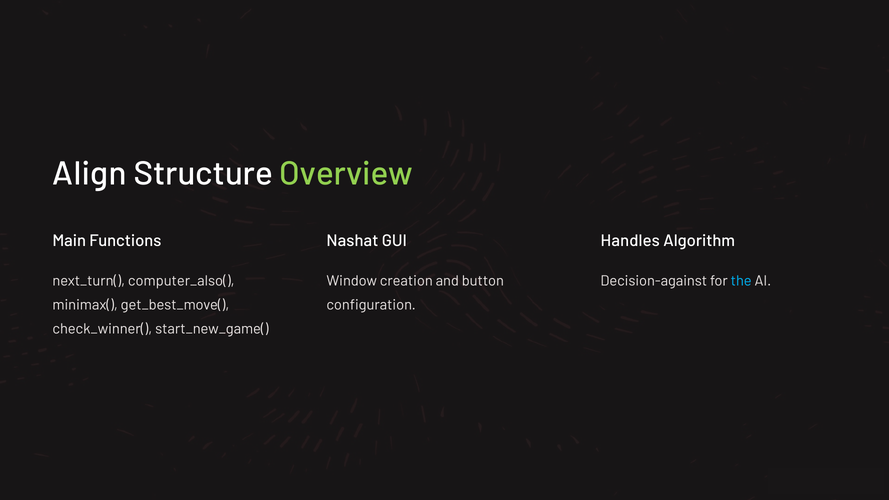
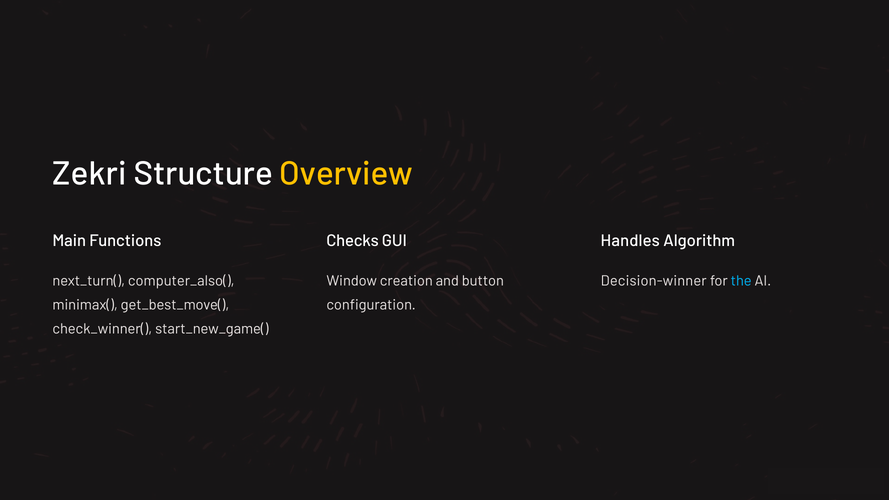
Align: Align -> Zekri (90, 174)
Overview colour: light green -> yellow (346, 174)
Nashat: Nashat -> Checks (353, 241)
Decision-against: Decision-against -> Decision-winner (654, 281)
